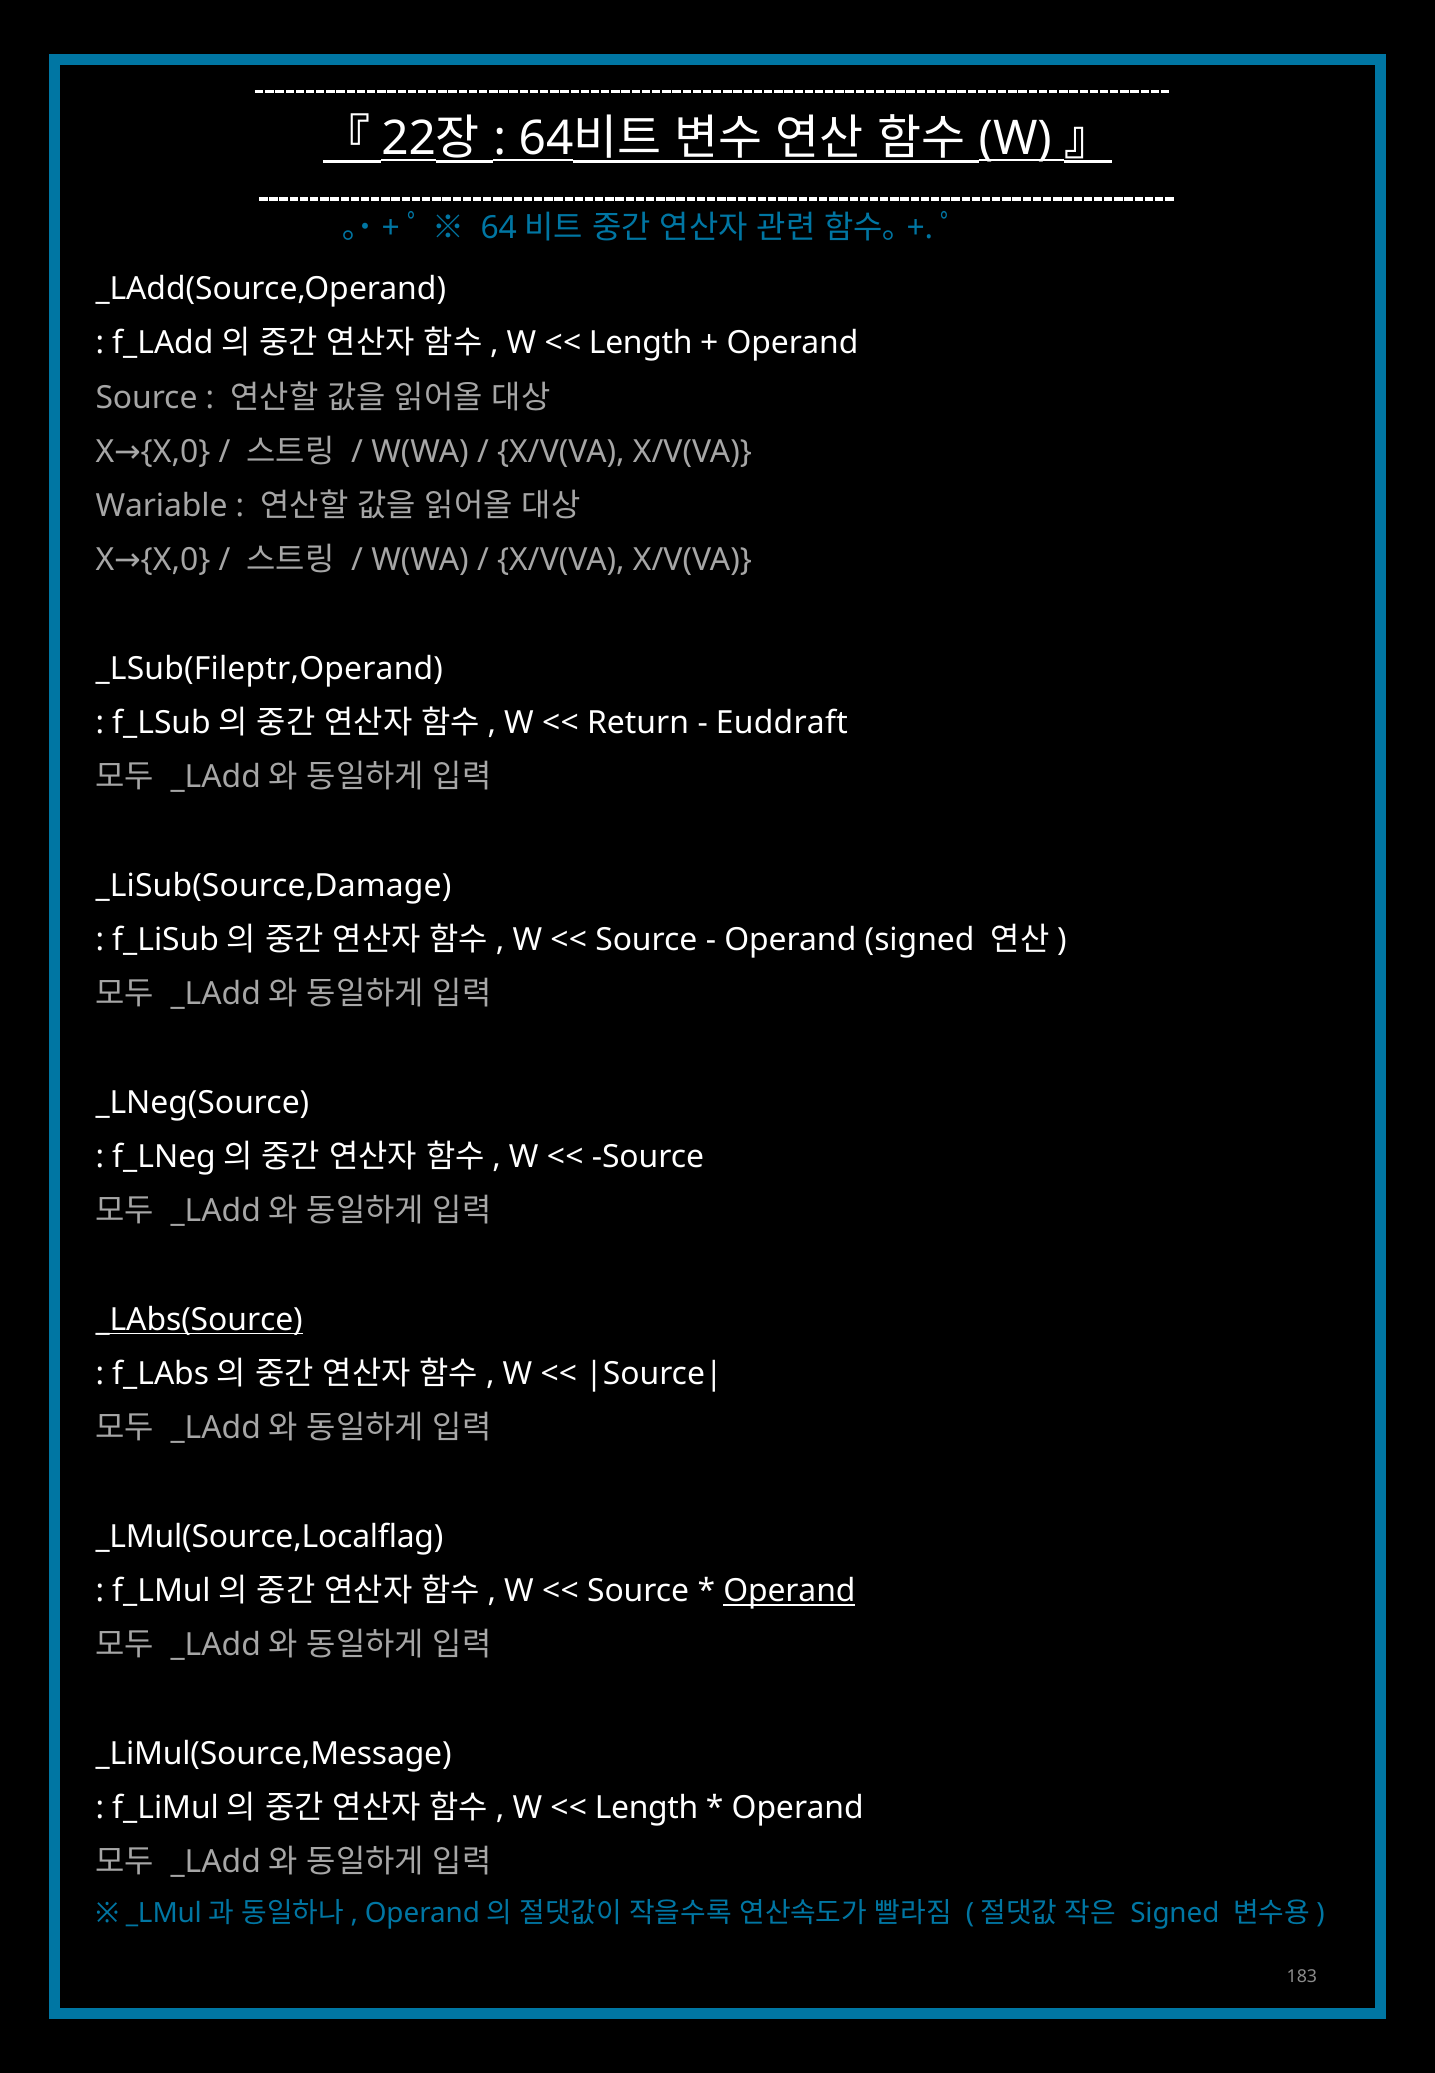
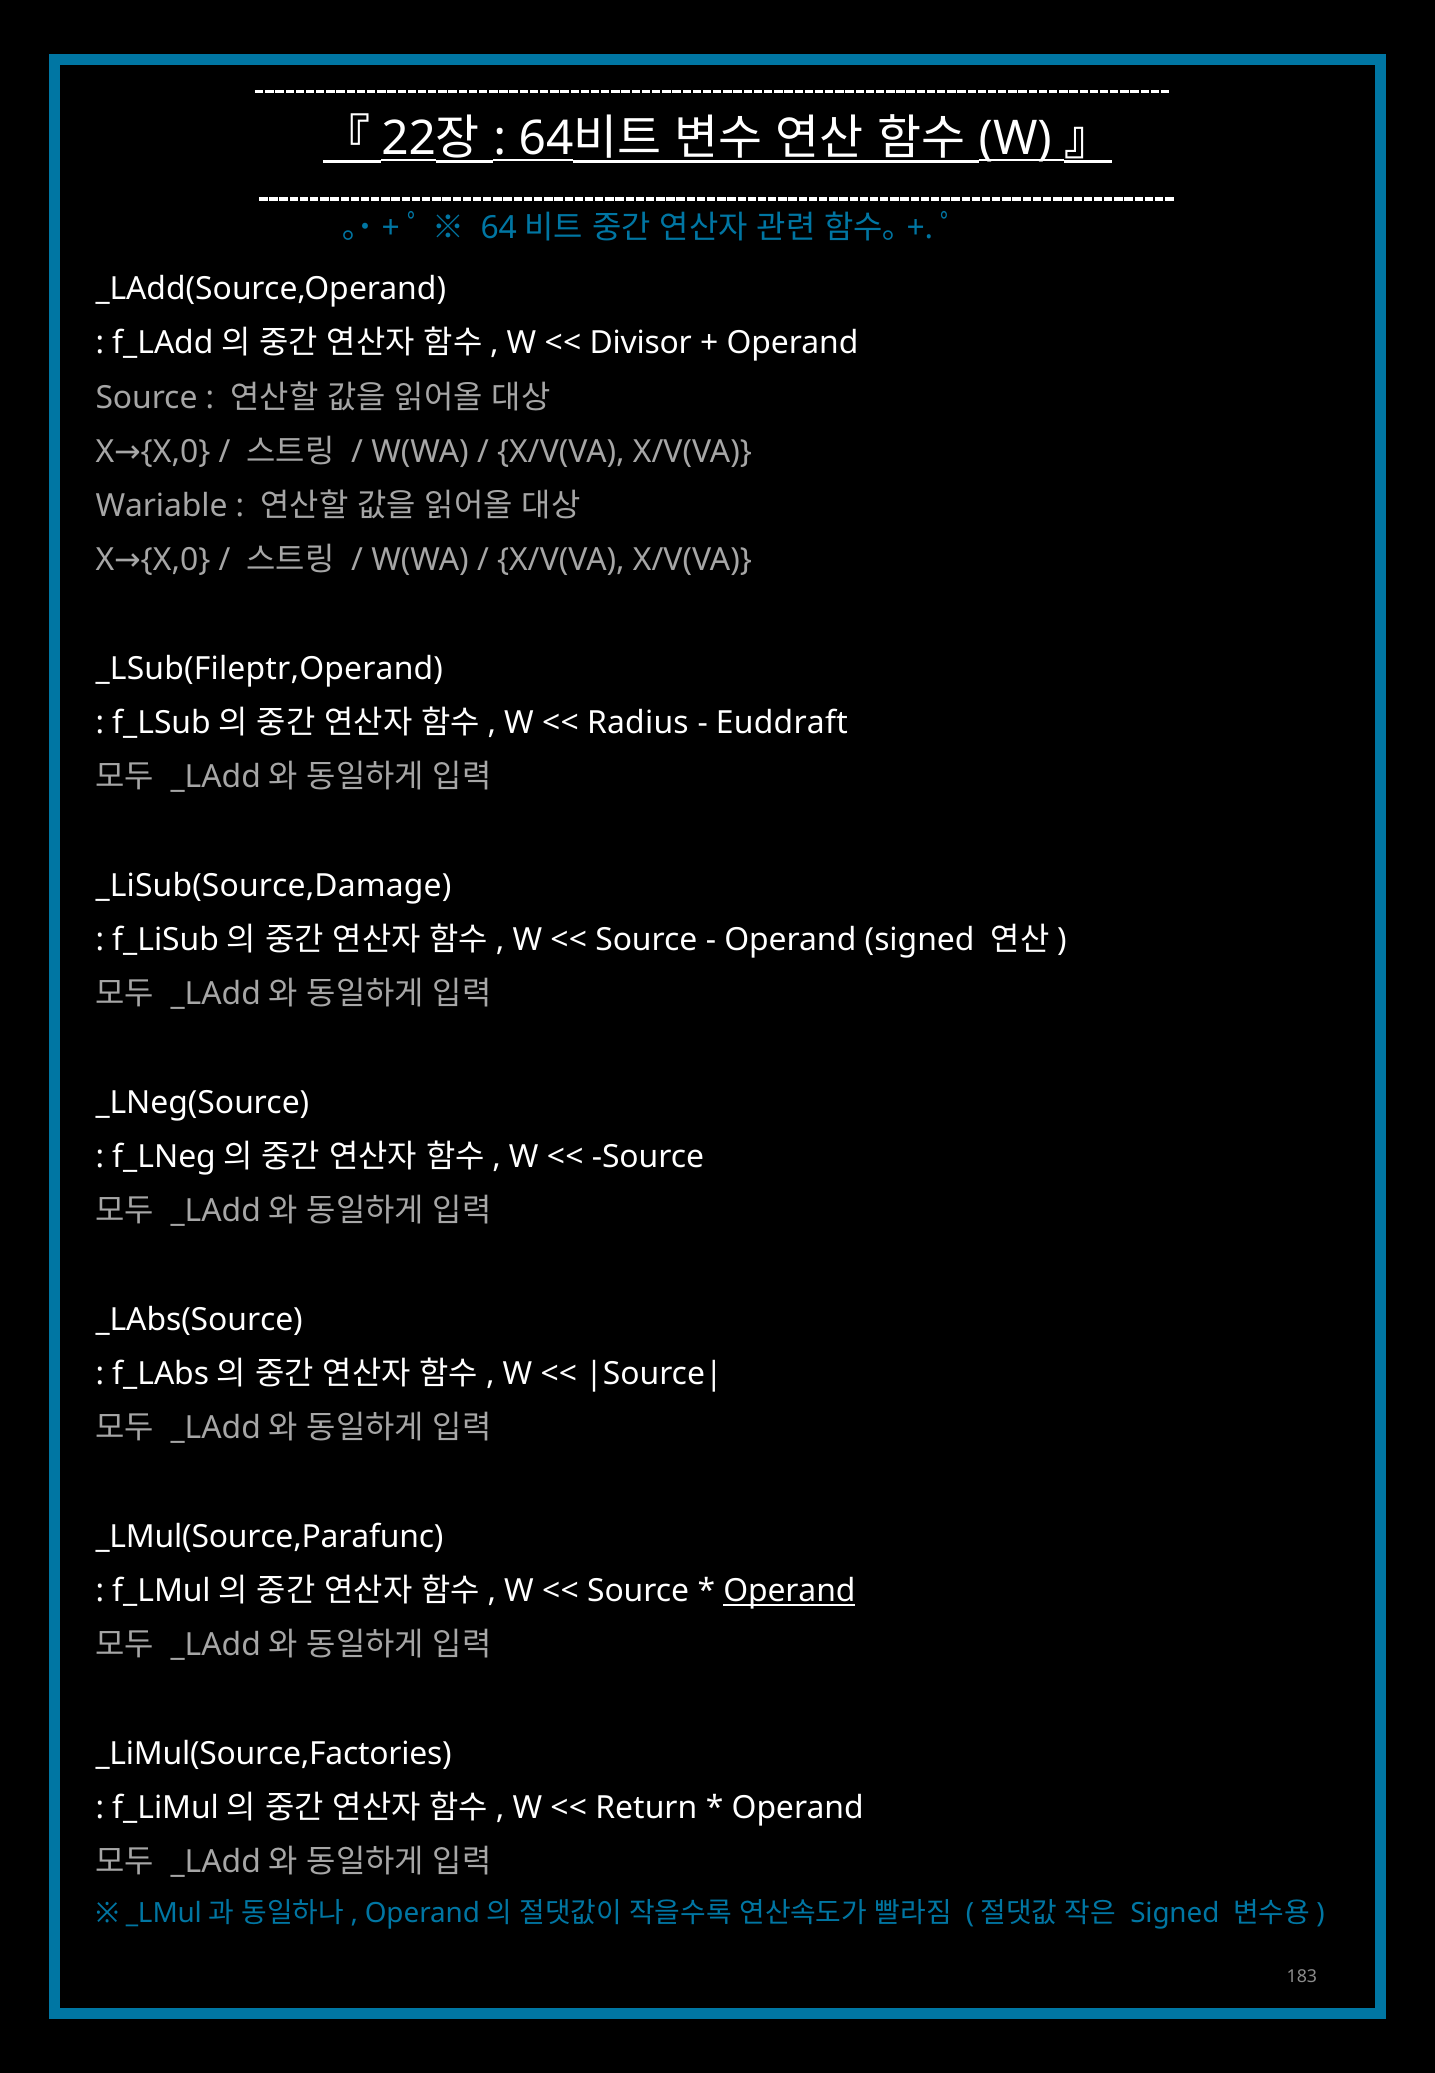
Length: Length -> Divisor (641, 343)
Return: Return -> Radius (638, 723)
_LAbs(Source underline: present -> none (199, 1320)
_LMul(Source,Localflag: _LMul(Source,Localflag -> _LMul(Source,Parafunc (269, 1537)
_LiMul(Source,Message: _LiMul(Source,Message -> _LiMul(Source,Factories (274, 1754)
Length: Length -> Return (646, 1808)
